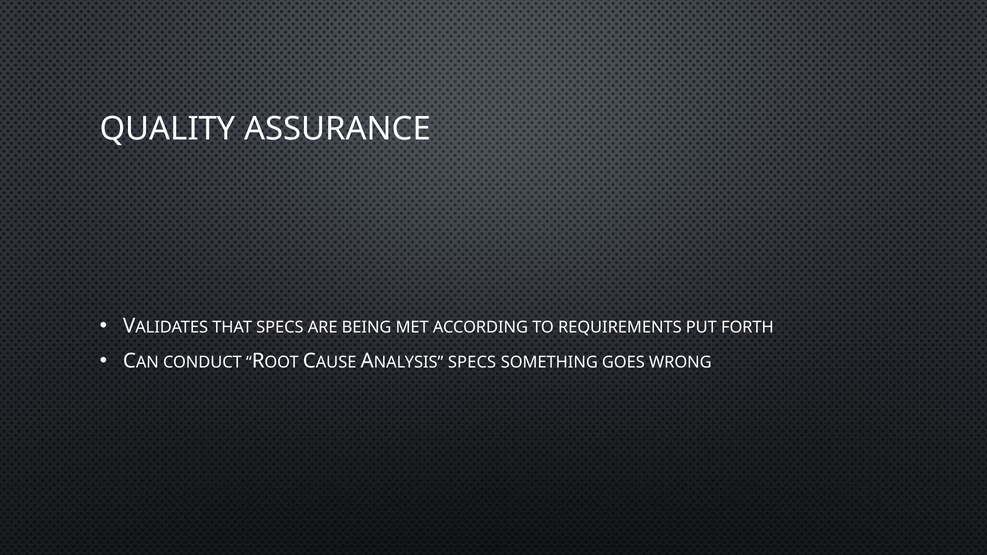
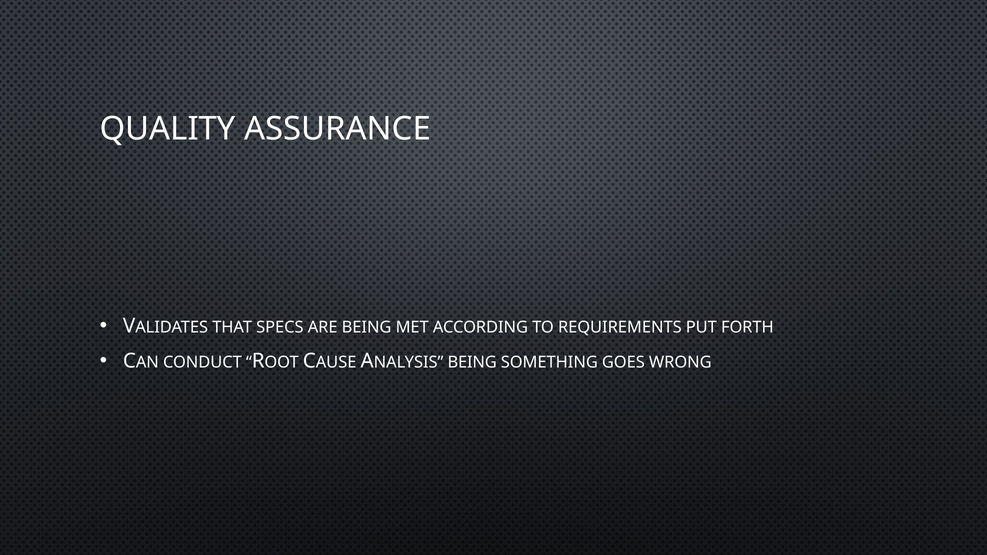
SPECS: SPECS -> BEING (472, 363)
